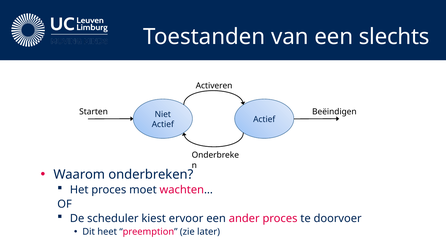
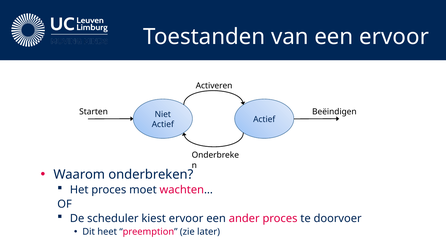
een slechts: slechts -> ervoor (394, 37)
